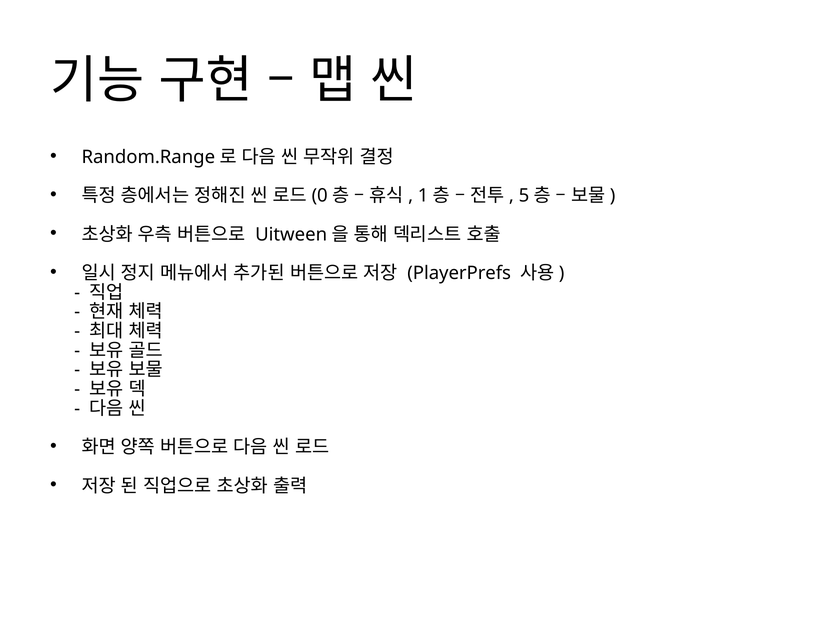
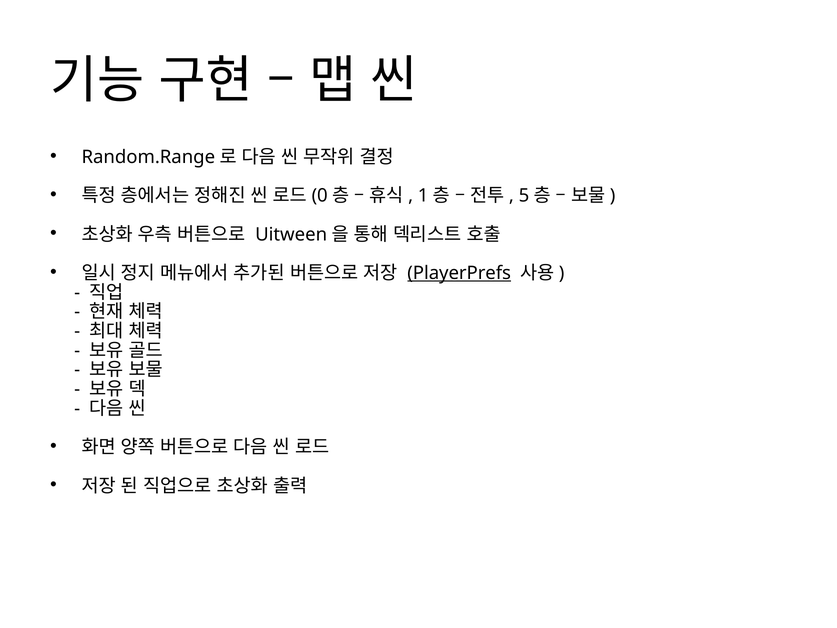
PlayerPrefs underline: none -> present (459, 273)
